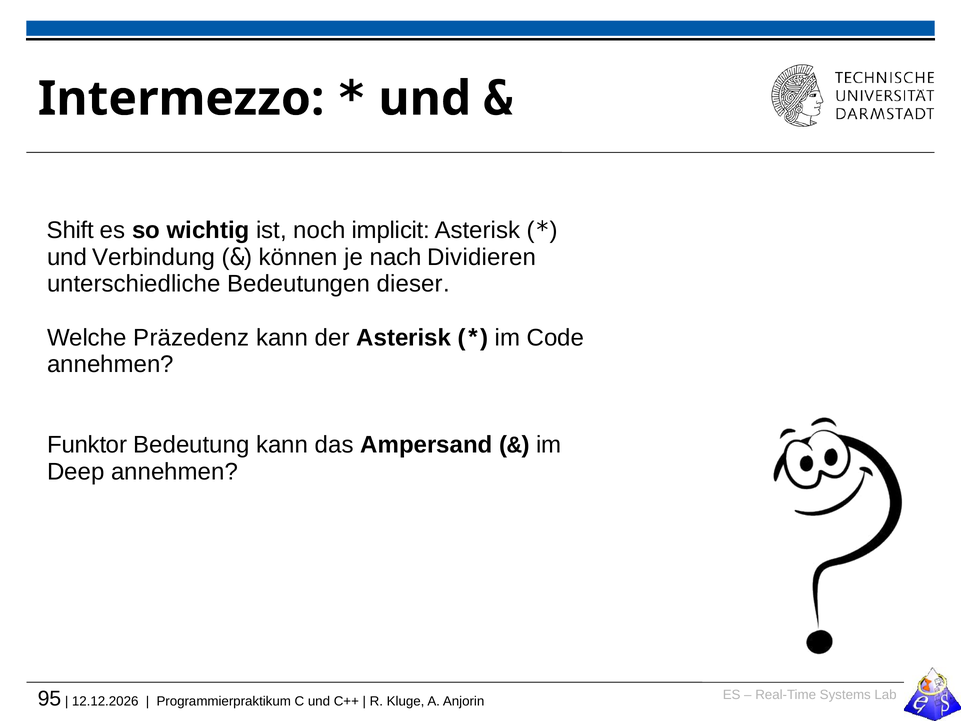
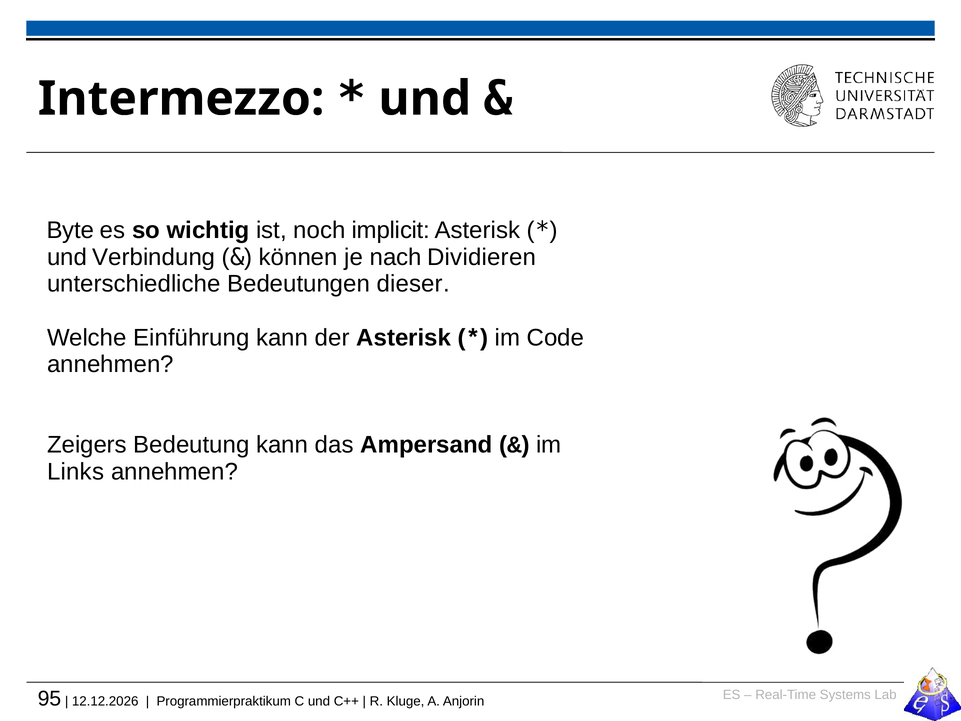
Shift: Shift -> Byte (70, 230)
Präzedenz: Präzedenz -> Einführung (191, 338)
Funktor: Funktor -> Zeigers (87, 445)
Deep: Deep -> Links (76, 472)
